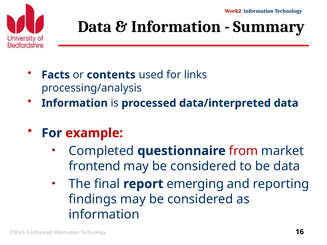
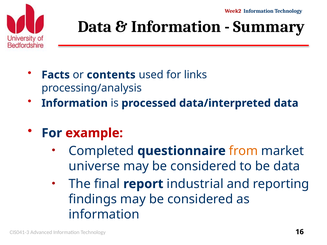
from colour: red -> orange (243, 151)
frontend: frontend -> universe (94, 166)
emerging: emerging -> industrial (195, 184)
